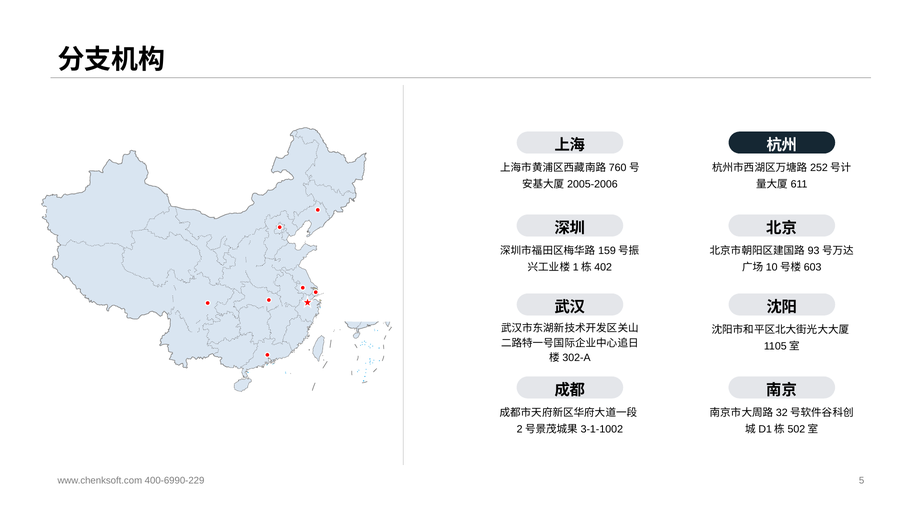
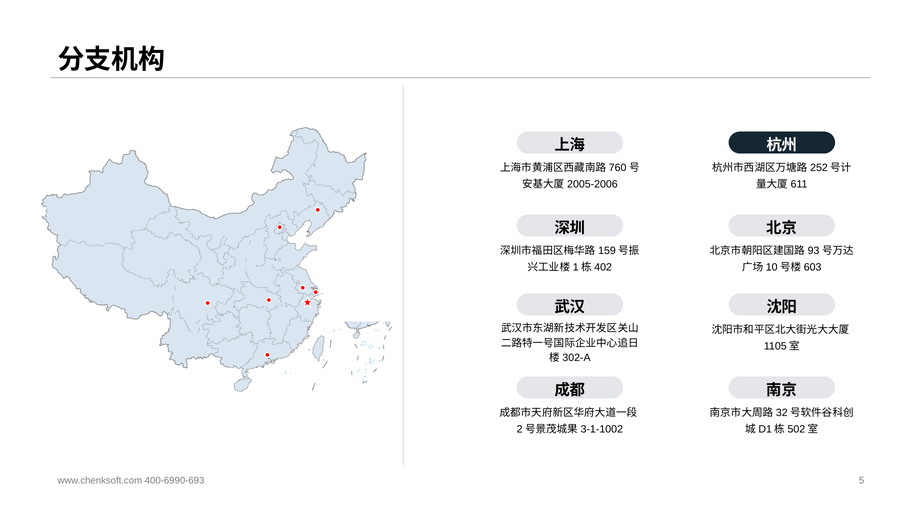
400-6990-229: 400-6990-229 -> 400-6990-693 (175, 480)
